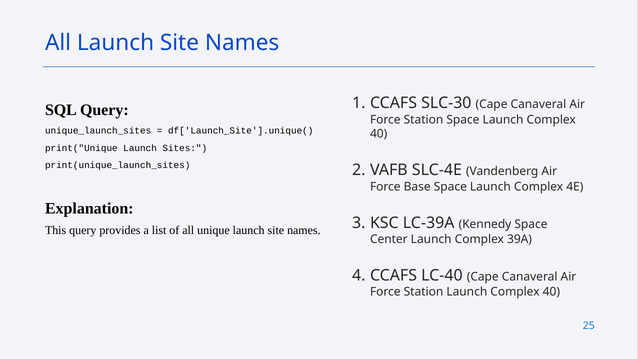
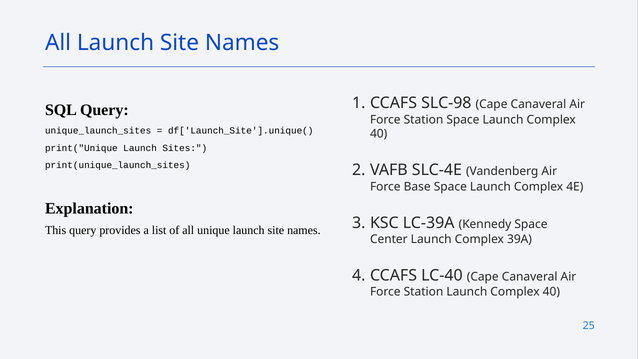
SLC-30: SLC-30 -> SLC-98 (446, 103)
